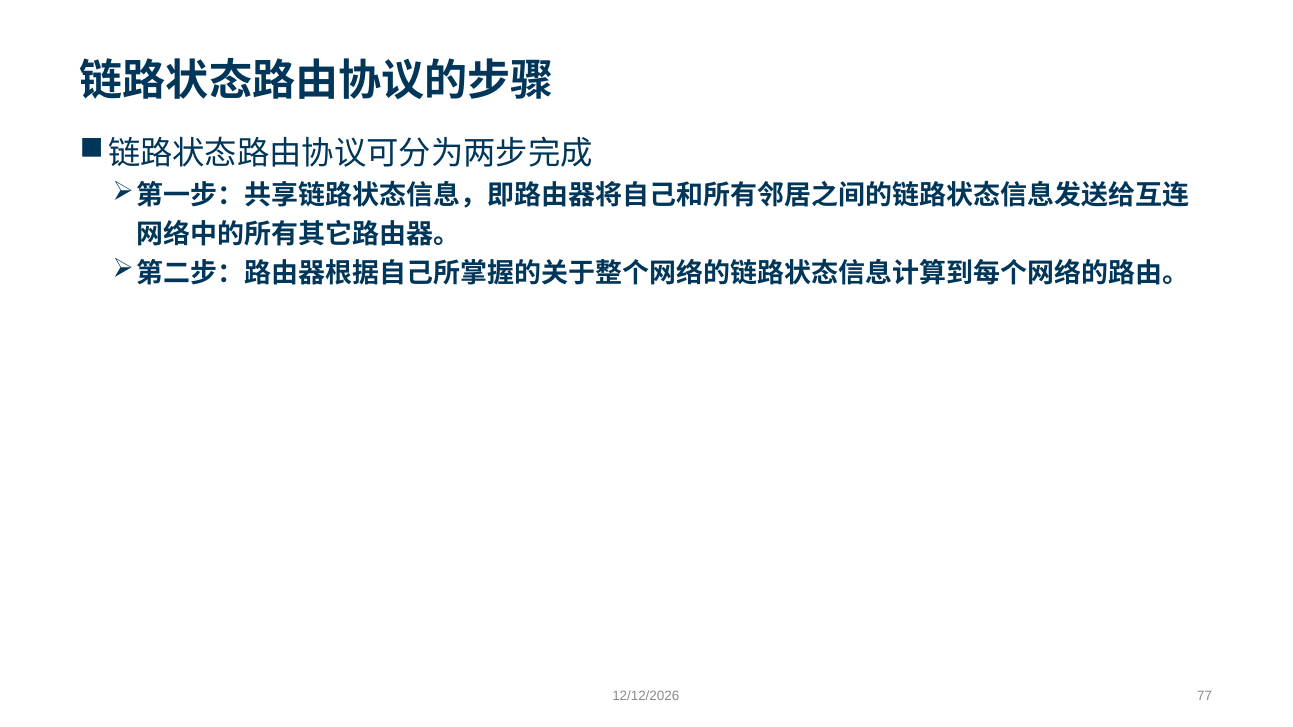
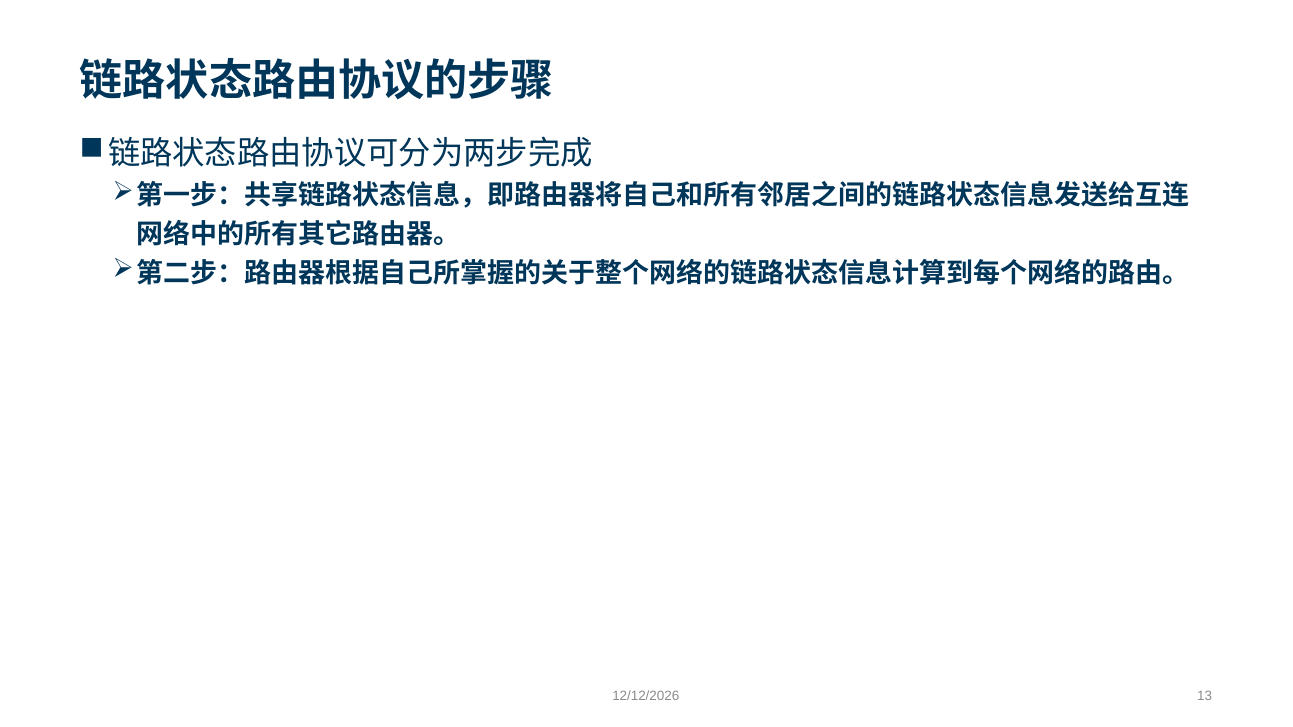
77: 77 -> 13 (1205, 697)
